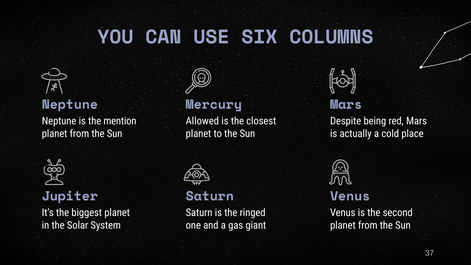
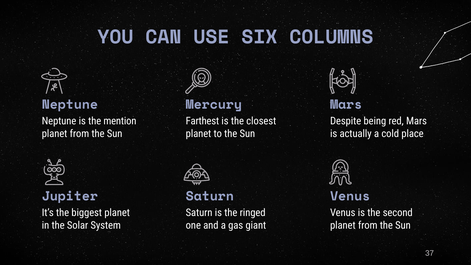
Allowed: Allowed -> Farthest (202, 121)
